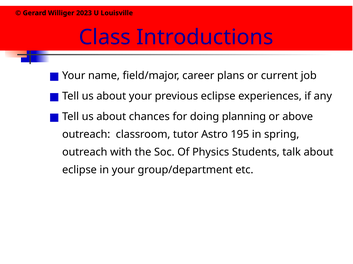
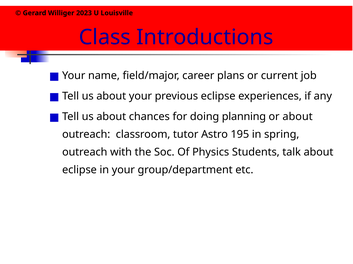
or above: above -> about (298, 117)
